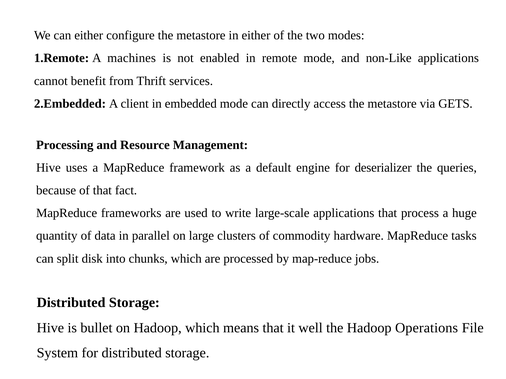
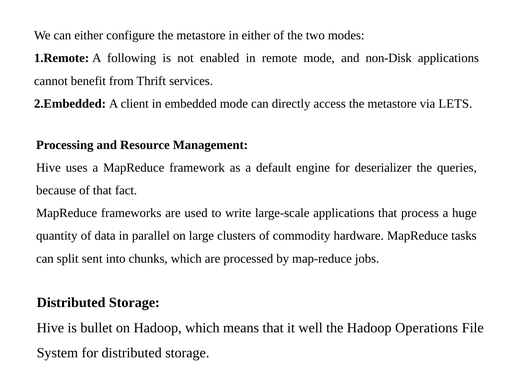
machines: machines -> following (132, 58)
non-Like: non-Like -> non-Disk (389, 58)
GETS: GETS -> LETS (455, 104)
disk: disk -> sent (92, 259)
